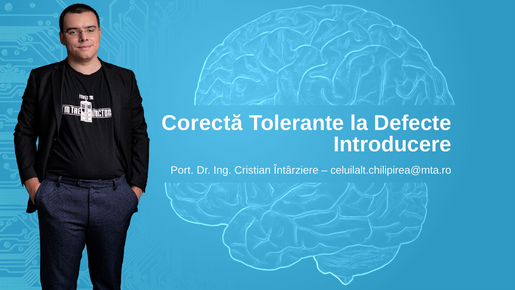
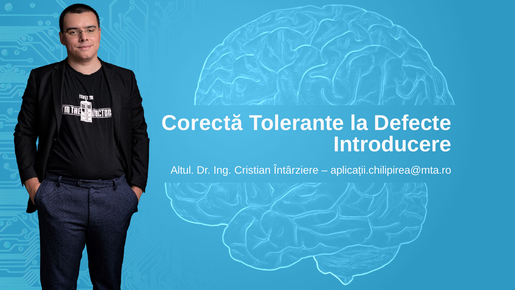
Port: Port -> Altul (182, 170)
celuilalt.chilipirea@mta.ro: celuilalt.chilipirea@mta.ro -> aplicații.chilipirea@mta.ro (391, 170)
